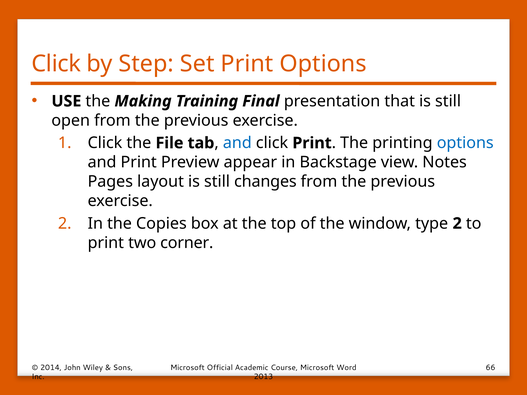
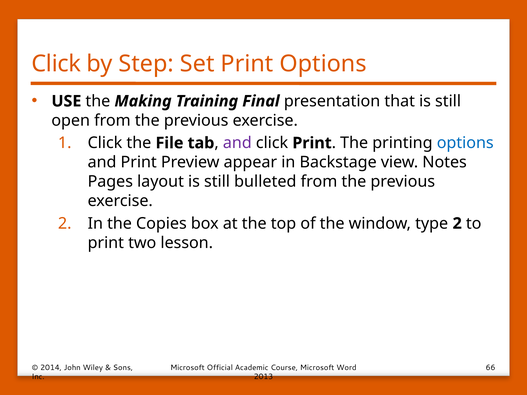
and colour: blue -> purple (237, 143)
changes: changes -> bulleted (265, 182)
corner: corner -> lesson (187, 243)
